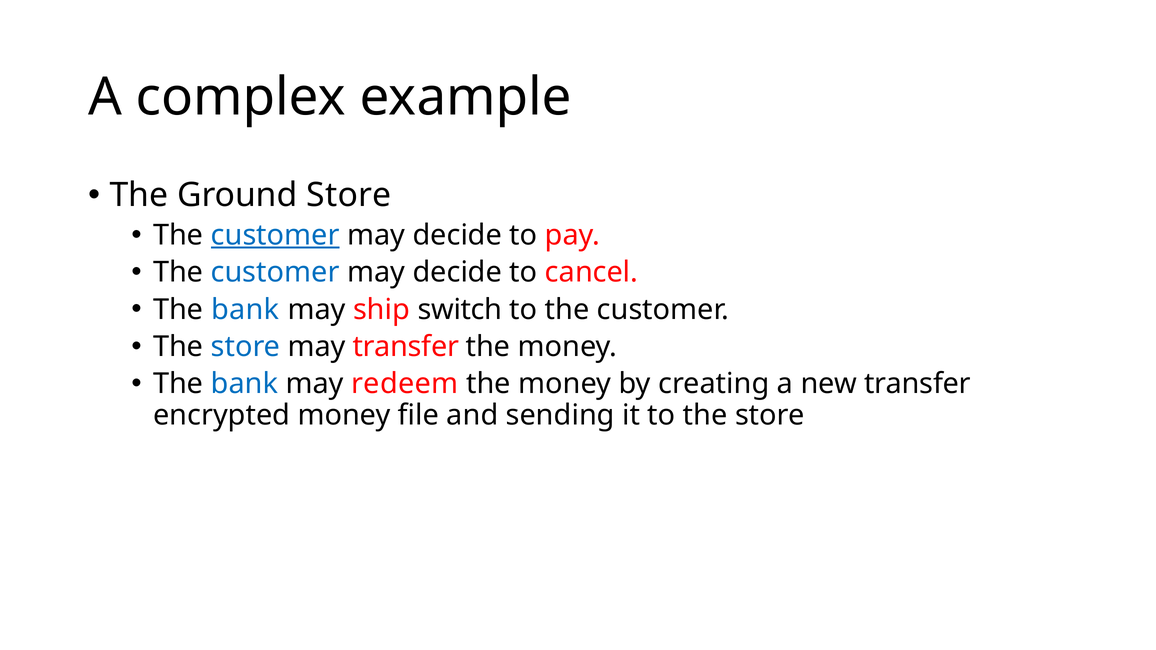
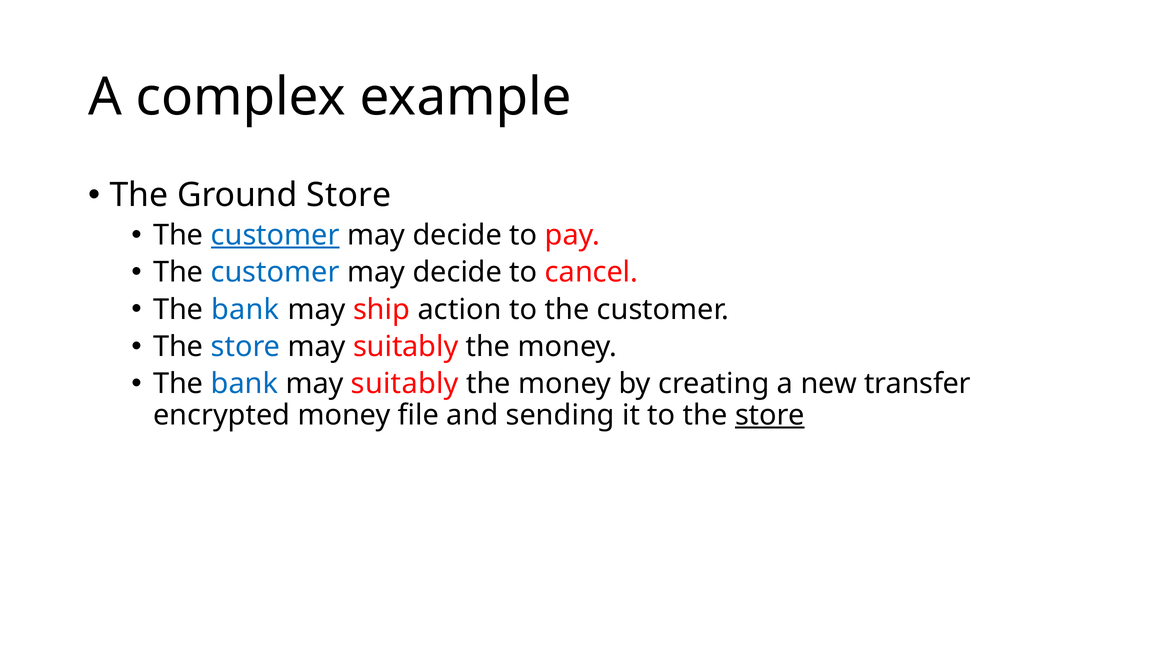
switch: switch -> action (460, 310)
store may transfer: transfer -> suitably (406, 347)
bank may redeem: redeem -> suitably (405, 384)
store underline: none -> present (770, 415)
